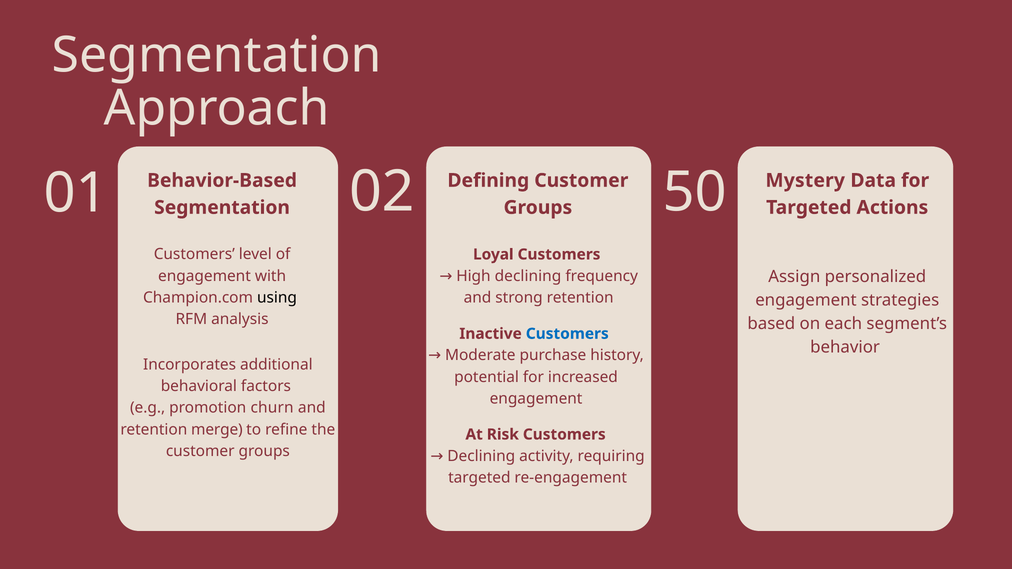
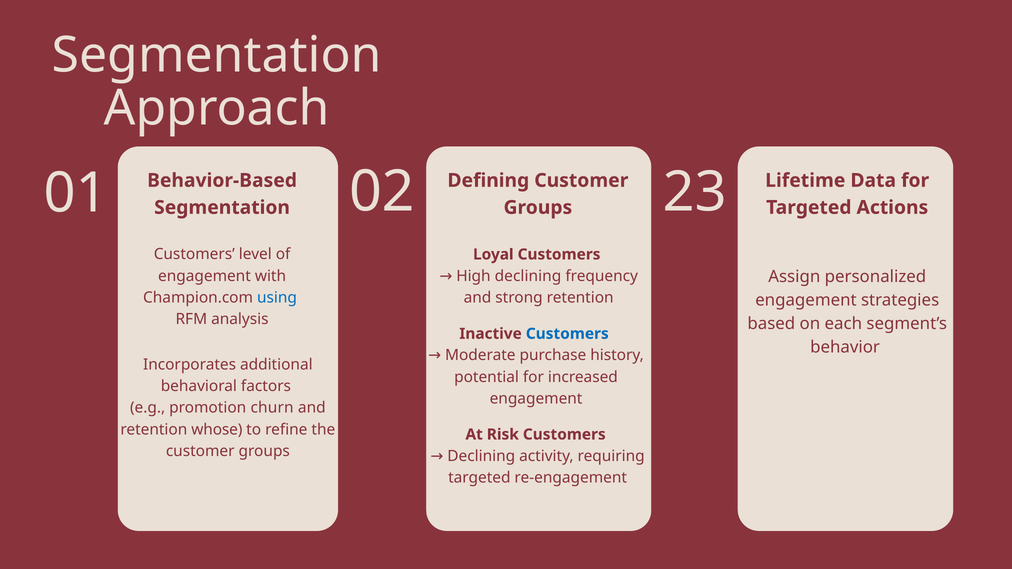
Mystery: Mystery -> Lifetime (805, 181)
50: 50 -> 23 (695, 193)
using colour: black -> blue (277, 298)
merge: merge -> whose (217, 430)
